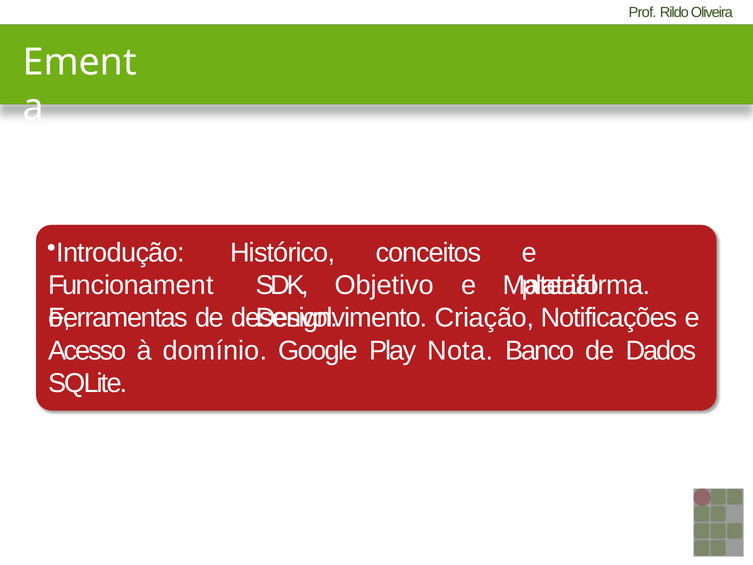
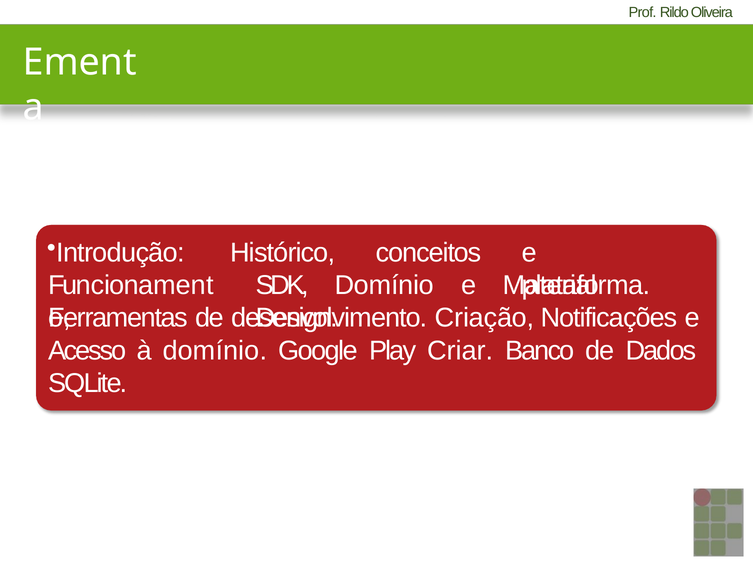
SDK Objetivo: Objetivo -> Domínio (384, 285)
Nota: Nota -> Criar (460, 350)
